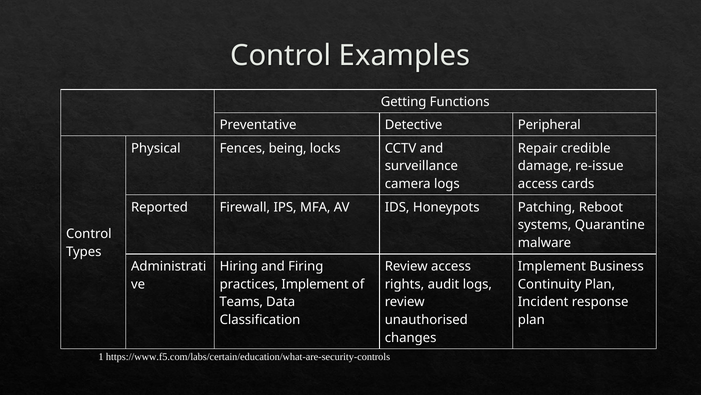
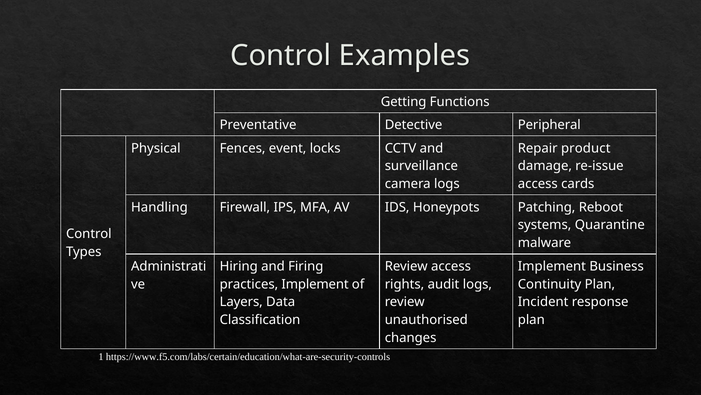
being: being -> event (288, 148)
credible: credible -> product (586, 148)
Reported: Reported -> Handling (159, 207)
Teams: Teams -> Layers (241, 302)
